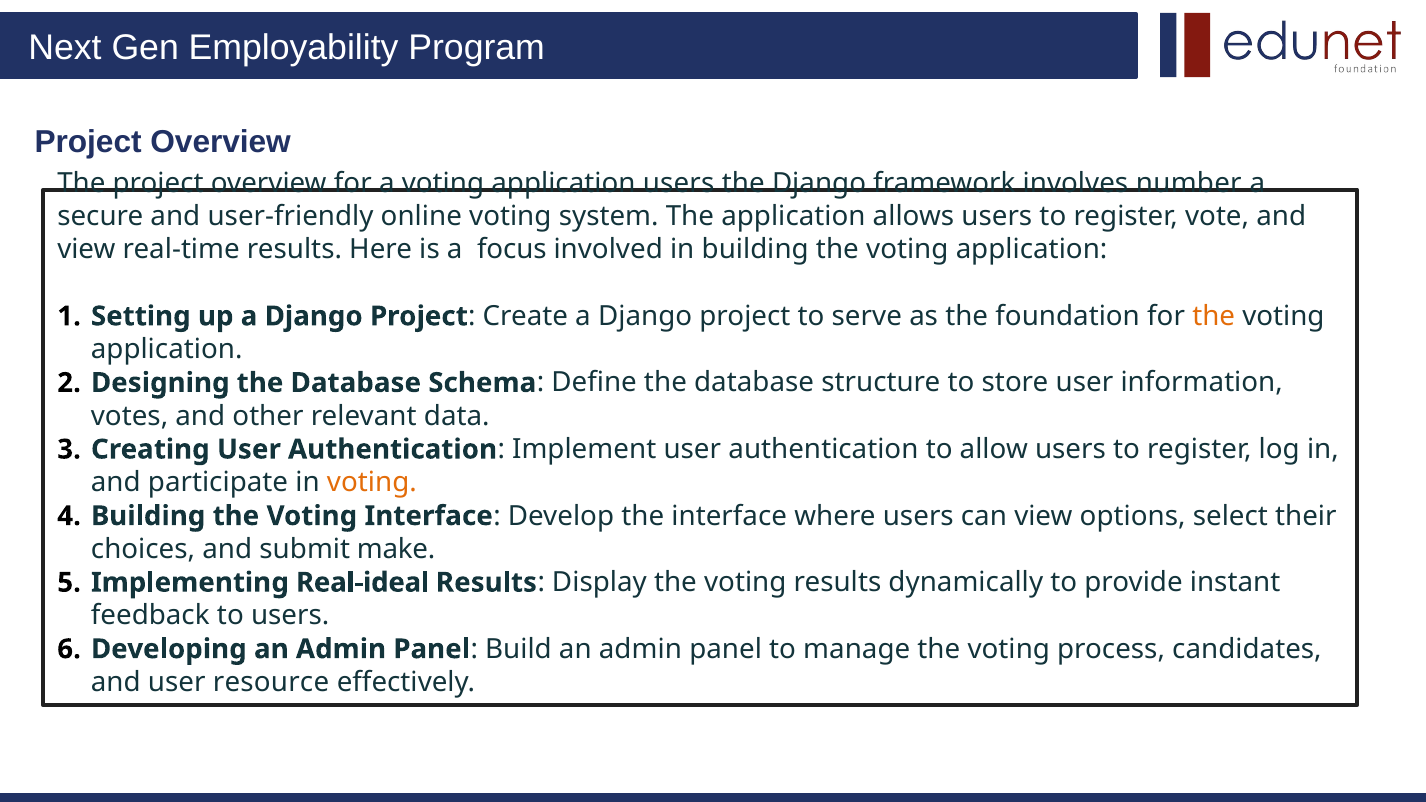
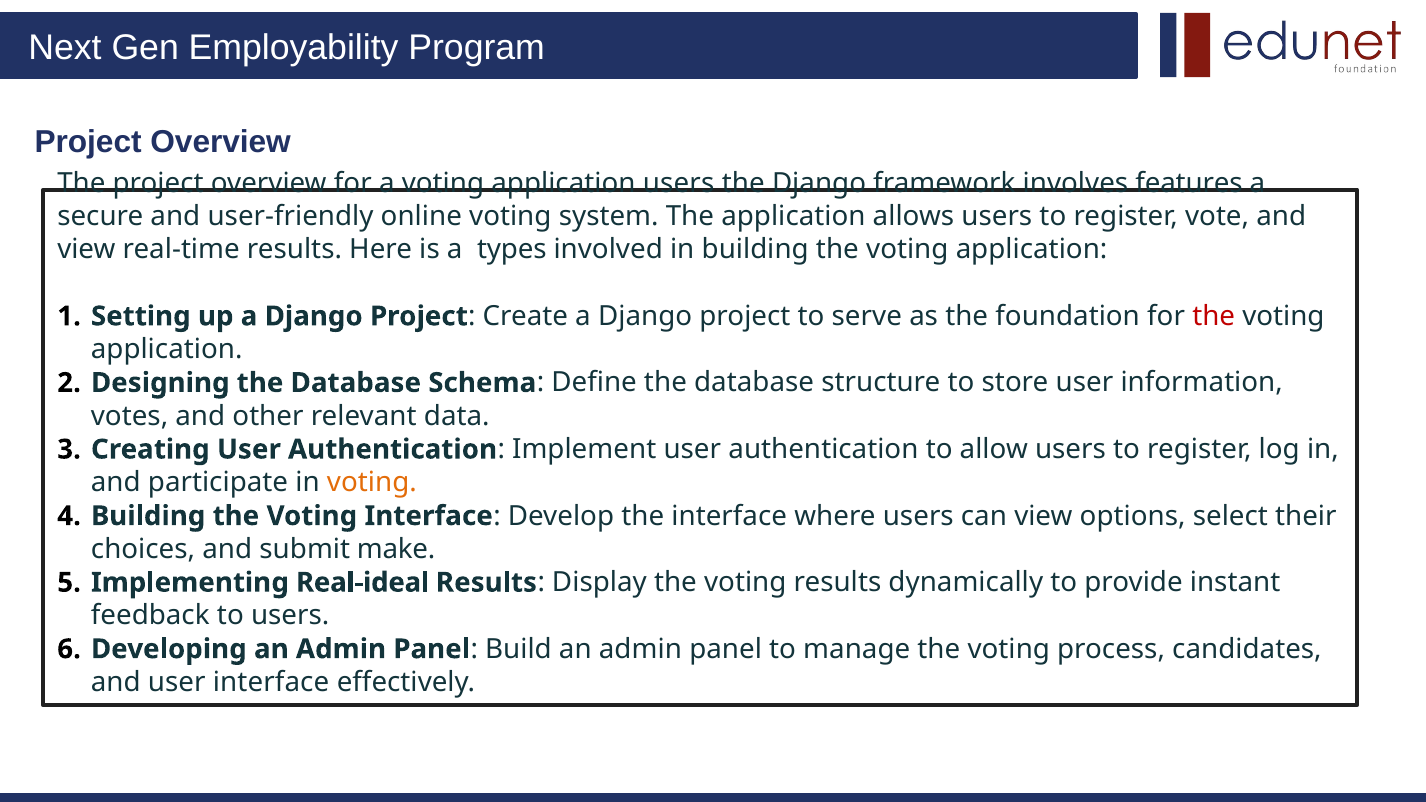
number: number -> features (1189, 183)
focus: focus -> types (512, 250)
the colour: orange -> red (1214, 316)
user resource: resource -> interface (271, 683)
